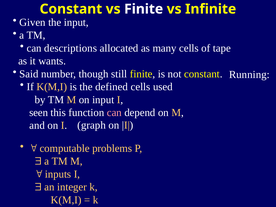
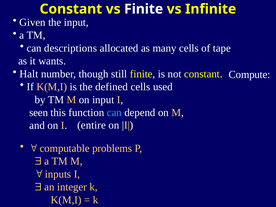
Said: Said -> Halt (29, 74)
Running: Running -> Compute (250, 75)
can colour: pink -> light blue (114, 113)
graph: graph -> entire (92, 125)
